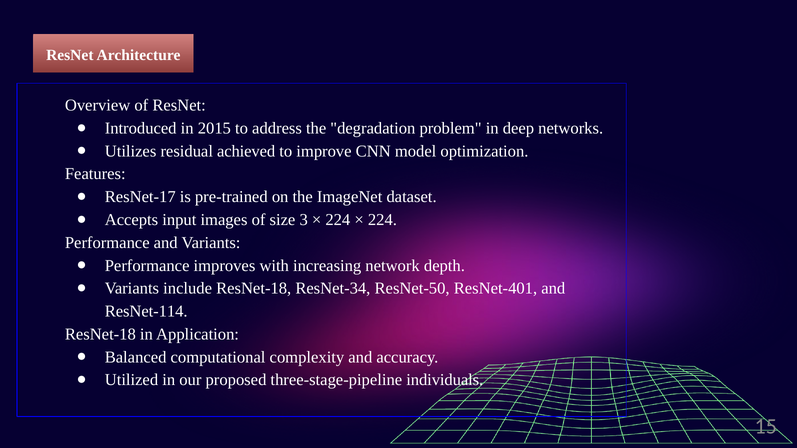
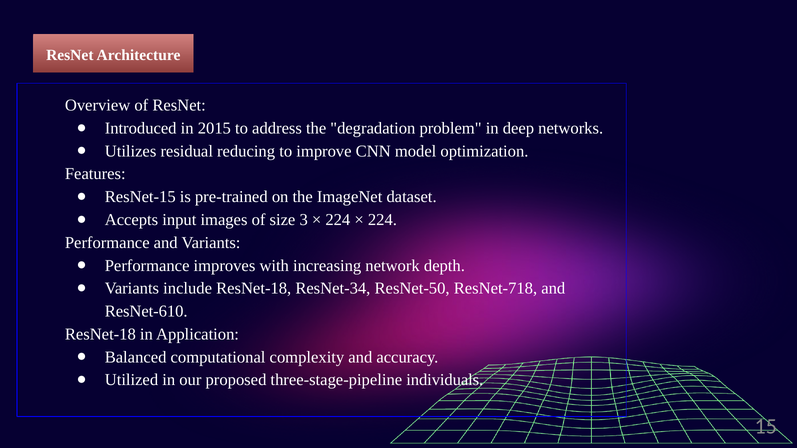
achieved: achieved -> reducing (246, 151)
ResNet-17: ResNet-17 -> ResNet-15 (140, 197)
ResNet-401: ResNet-401 -> ResNet-718 (496, 289)
ResNet-114: ResNet-114 -> ResNet-610 (146, 312)
